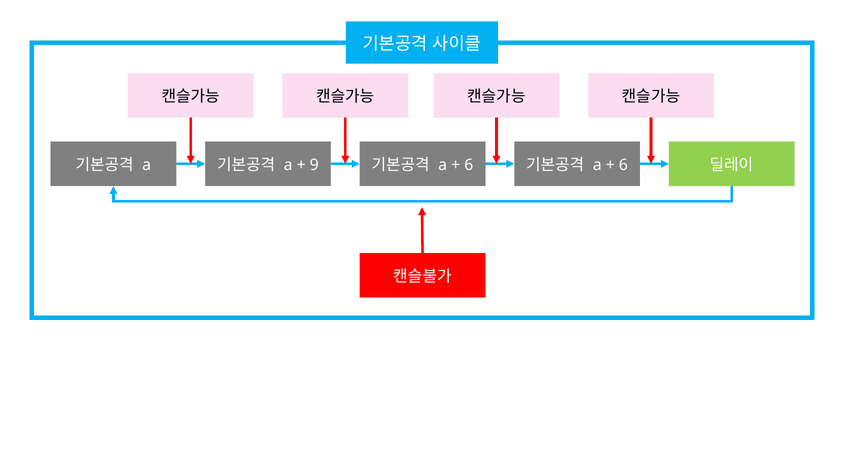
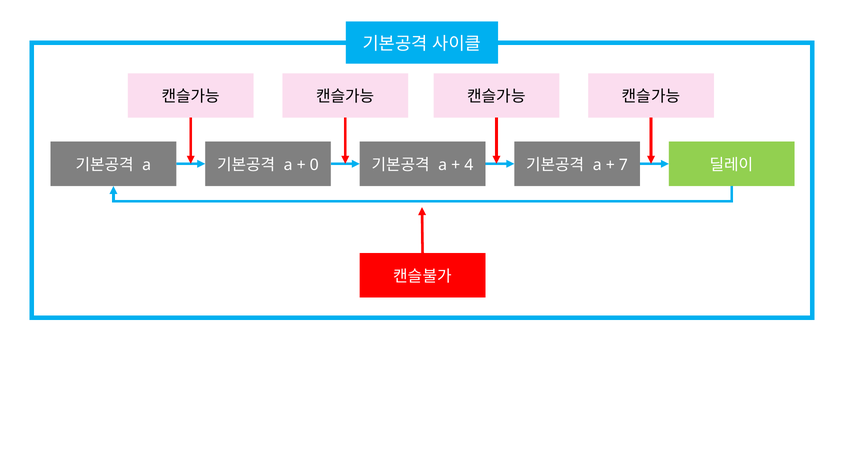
9: 9 -> 0 (314, 165)
6: 6 -> 4 (469, 165)
6: 6 -> 7 (623, 165)
